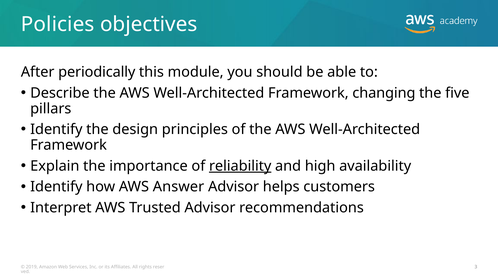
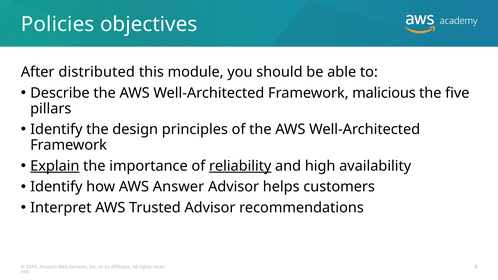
periodically: periodically -> distributed (97, 72)
changing: changing -> malicious (384, 93)
Explain underline: none -> present (55, 166)
